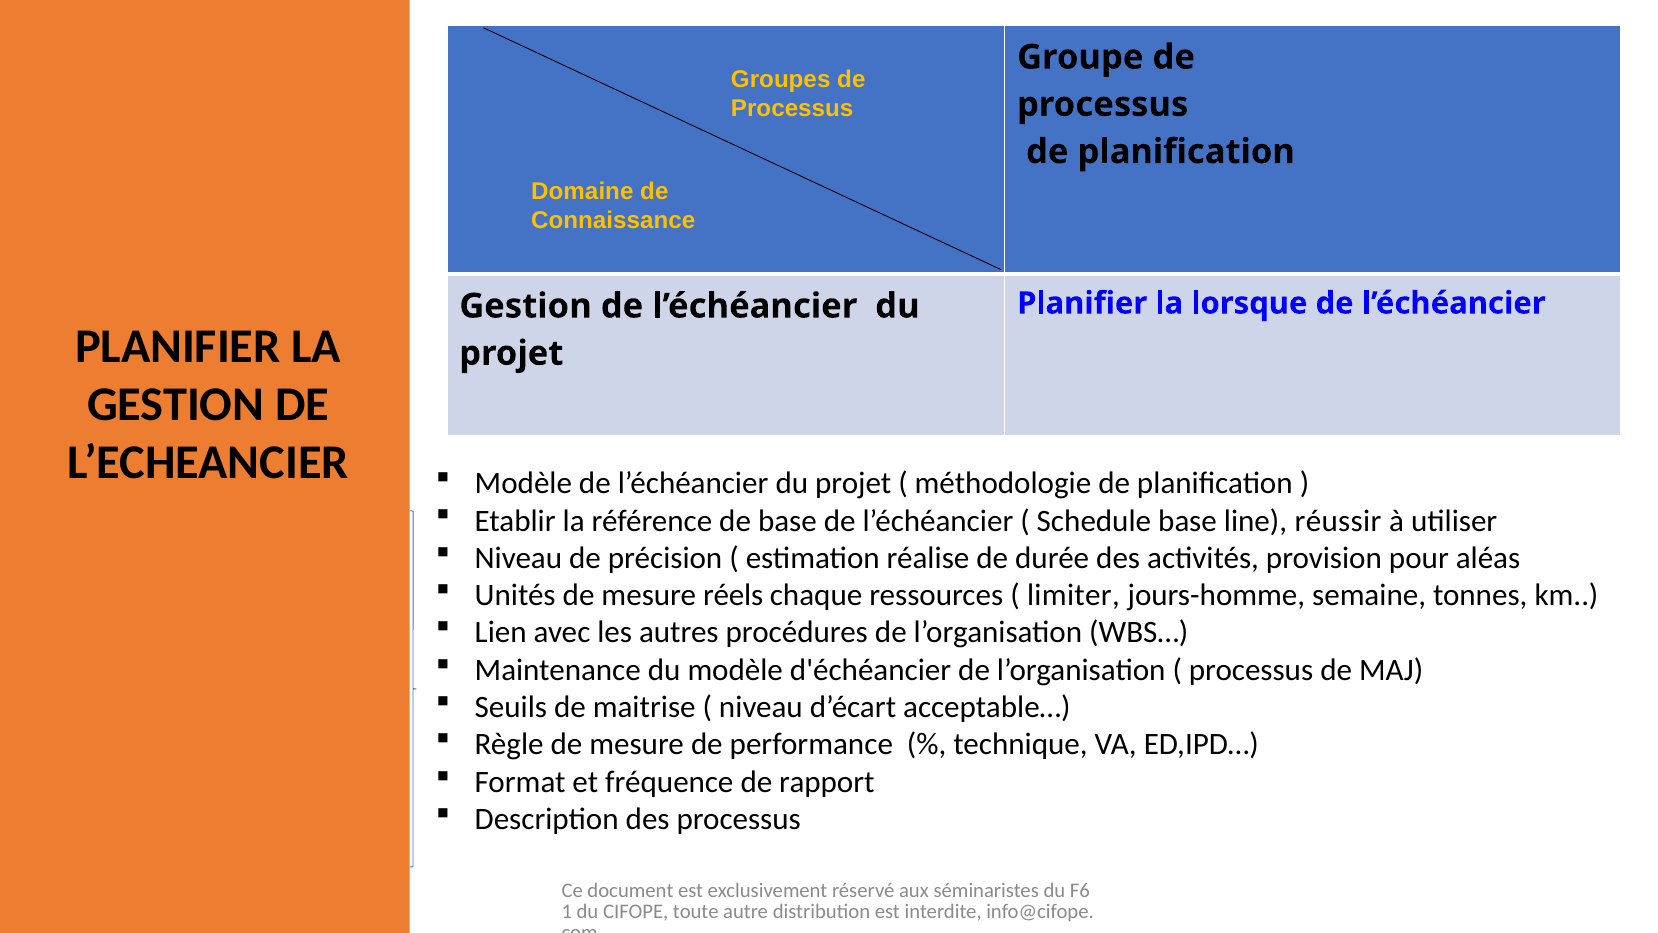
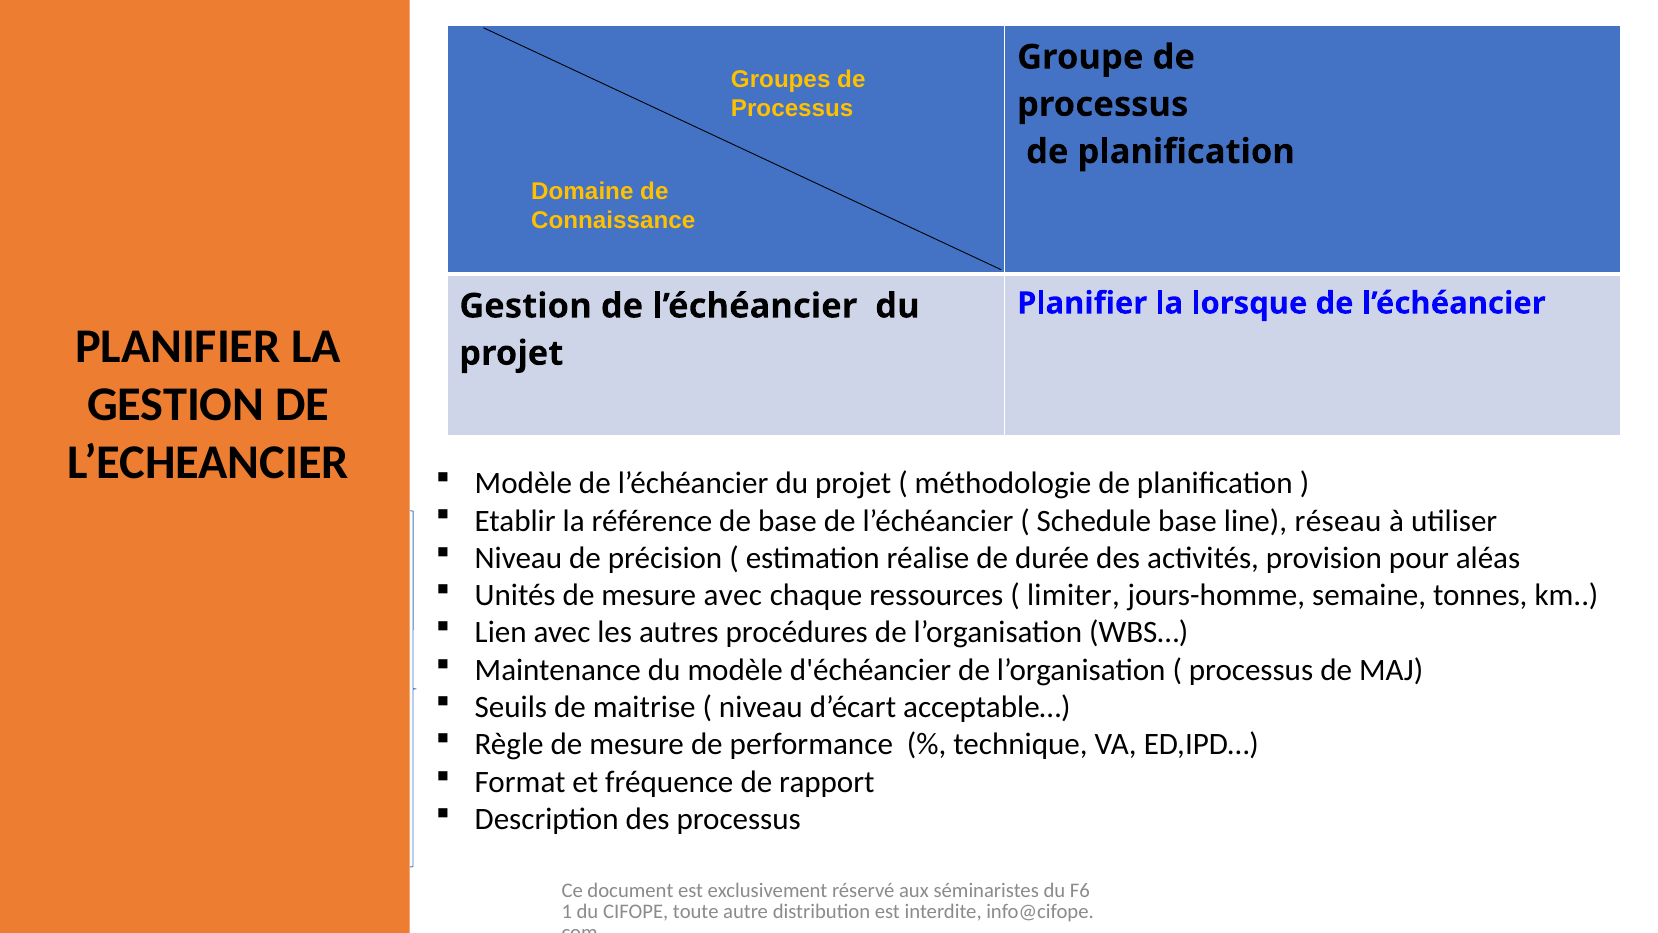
réussir: réussir -> réseau (1338, 521)
mesure réels: réels -> avec (733, 595)
